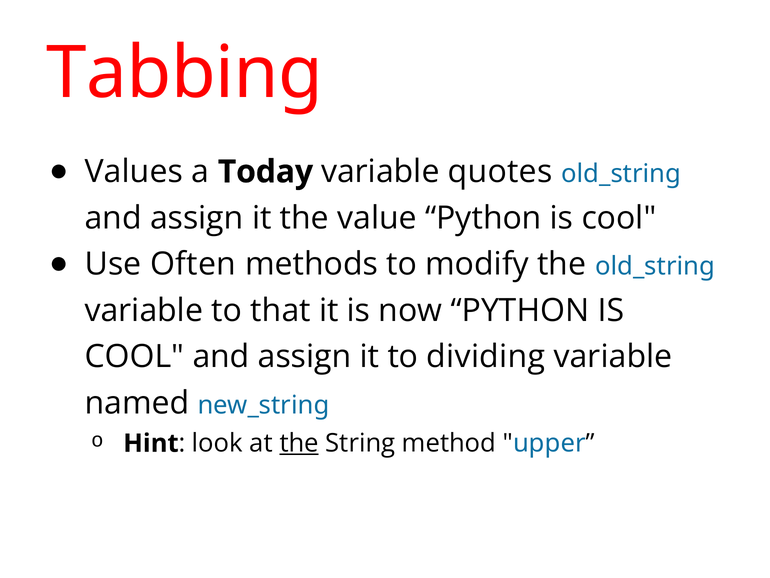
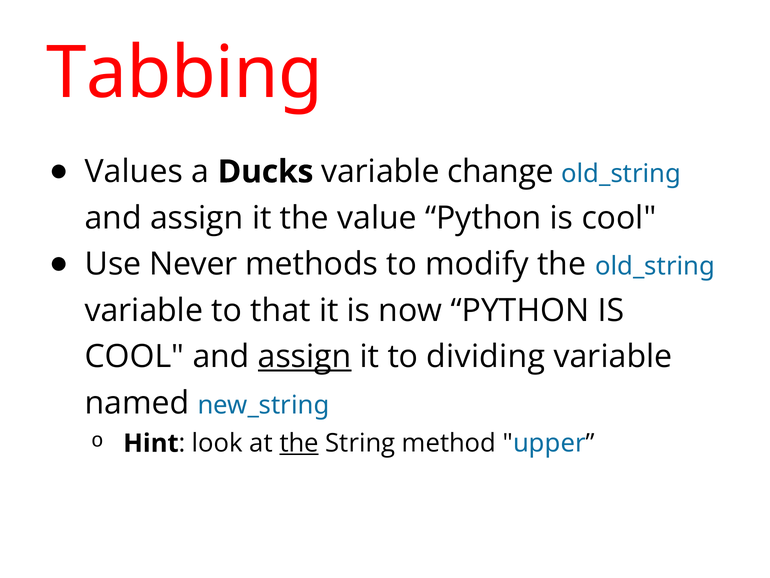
Today: Today -> Ducks (265, 172)
quotes: quotes -> change (500, 172)
Often: Often -> Never (193, 264)
assign underline: none -> present (305, 356)
